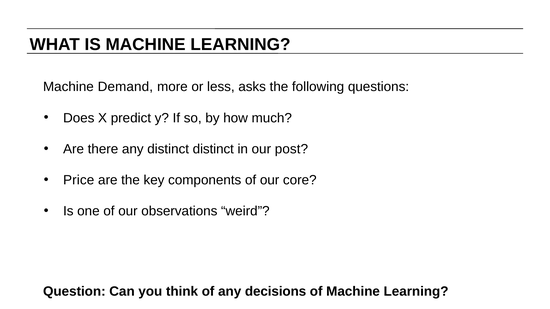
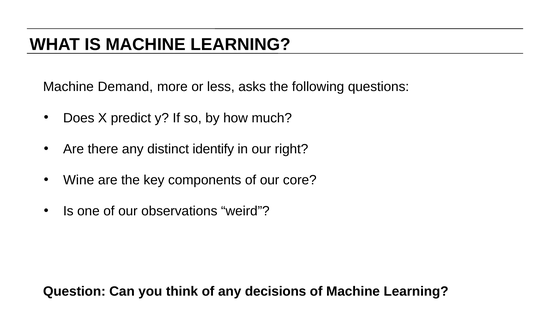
distinct distinct: distinct -> identify (213, 149)
post: post -> right (292, 149)
Price: Price -> Wine (79, 180)
